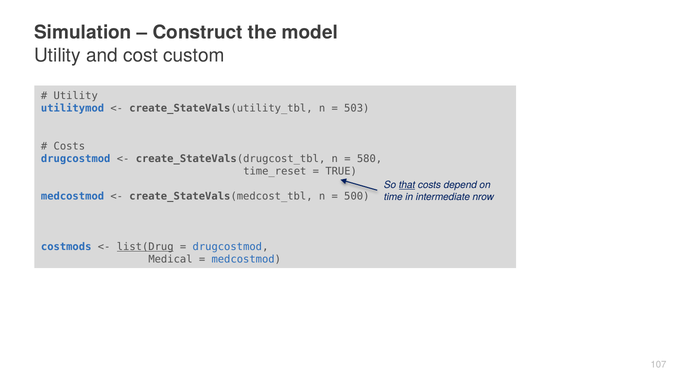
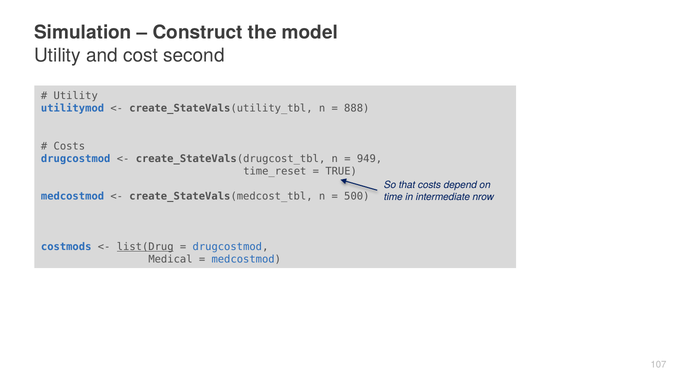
custom: custom -> second (194, 56)
503: 503 -> 888 (357, 109)
580: 580 -> 949 (370, 159)
that underline: present -> none (407, 185)
